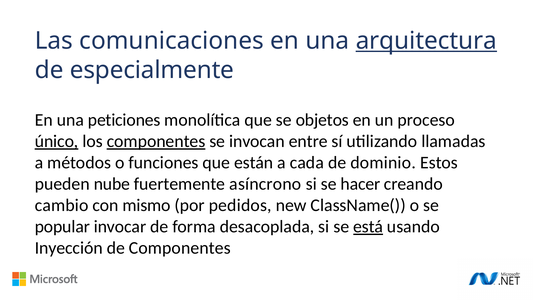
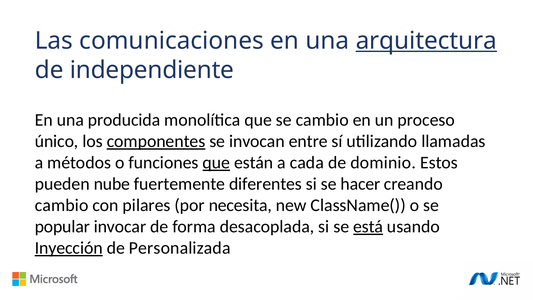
especialmente: especialmente -> independiente (152, 70)
peticiones: peticiones -> producida (124, 120)
se objetos: objetos -> cambio (322, 120)
único underline: present -> none (57, 141)
que underline: none -> present (216, 163)
asíncrono: asíncrono -> diferentes (265, 184)
mismo: mismo -> pilares (147, 205)
pedidos: pedidos -> necesita (240, 205)
Inyección underline: none -> present (69, 248)
de Componentes: Componentes -> Personalizada (180, 248)
